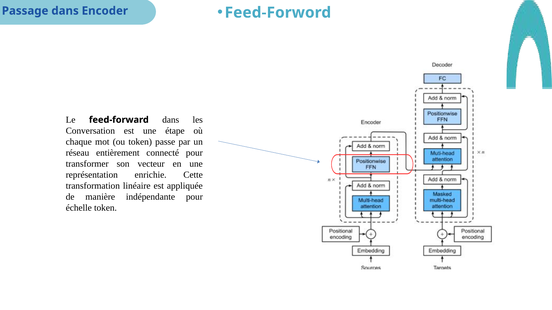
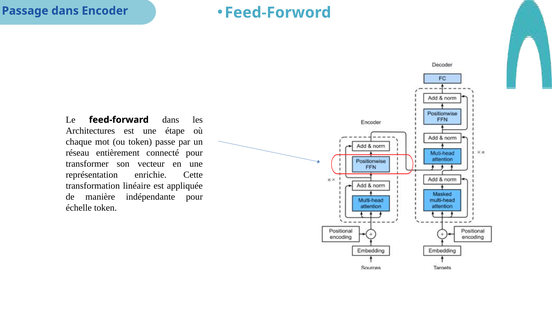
Conversation: Conversation -> Architectures (90, 131)
